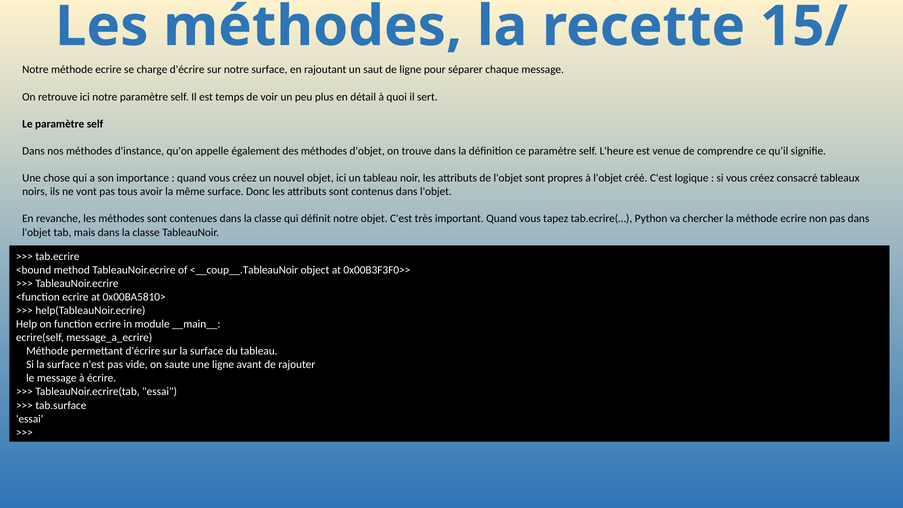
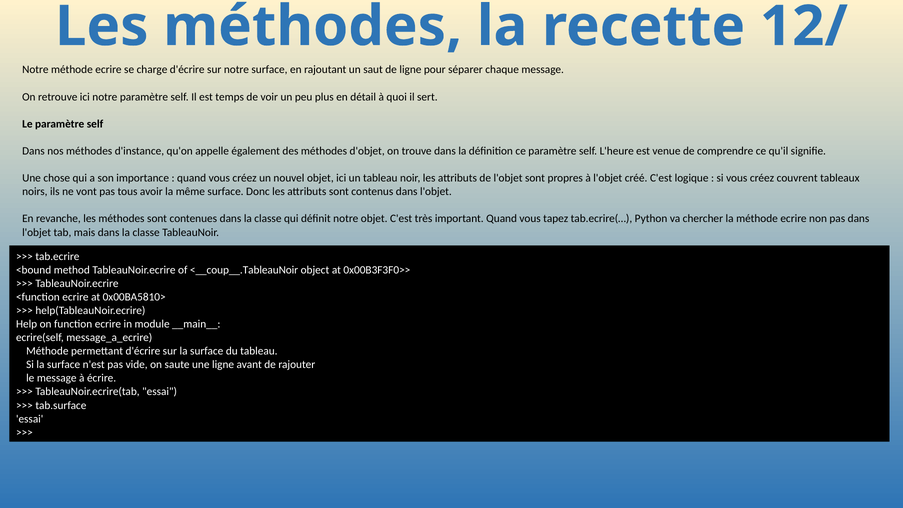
15/: 15/ -> 12/ (804, 26)
consacré: consacré -> couvrent (797, 178)
